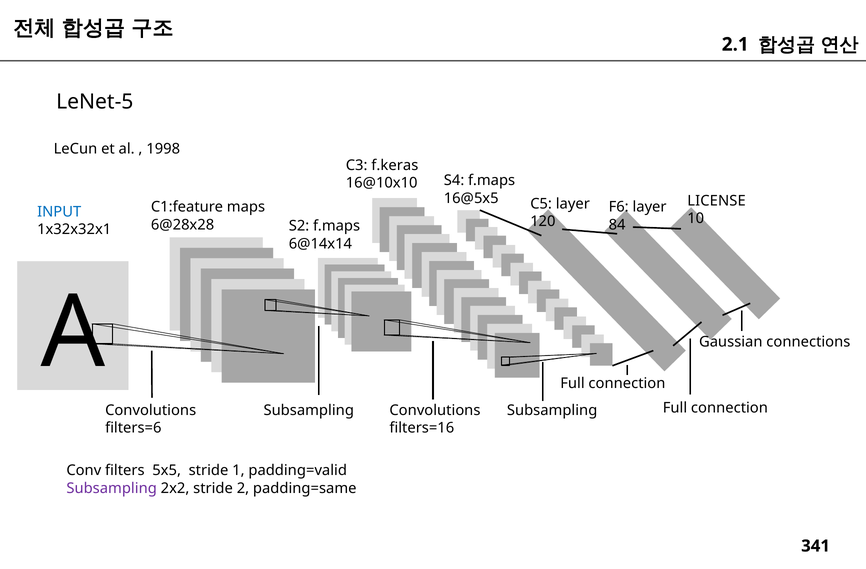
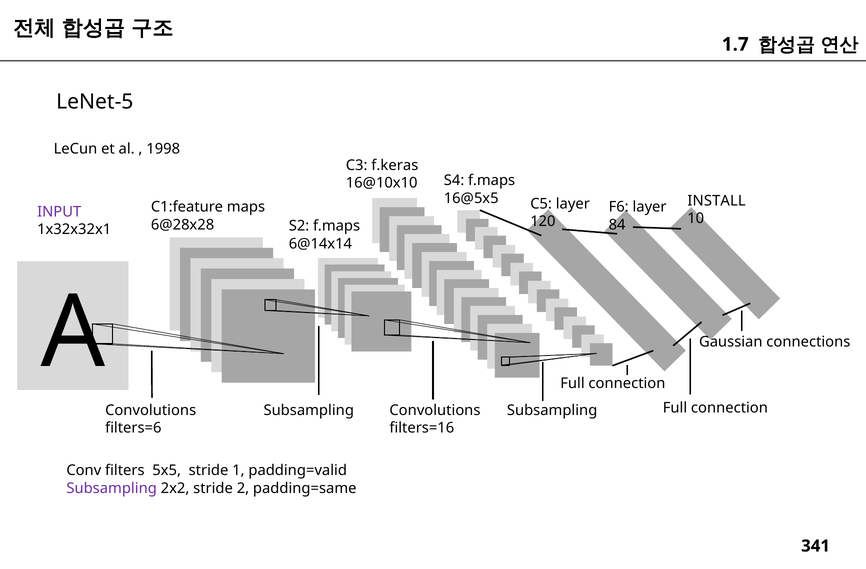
2.1: 2.1 -> 1.7 (735, 44)
LICENSE: LICENSE -> INSTALL (717, 201)
INPUT colour: blue -> purple (59, 212)
